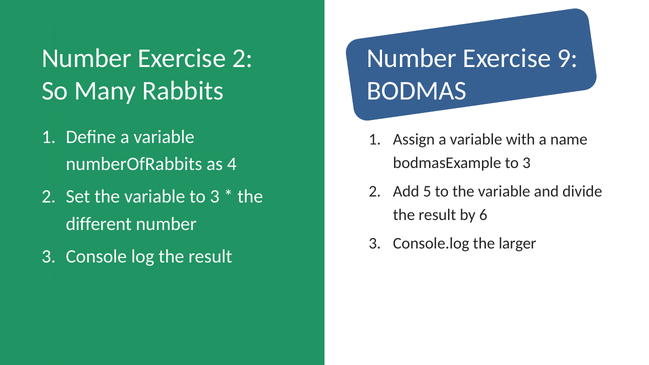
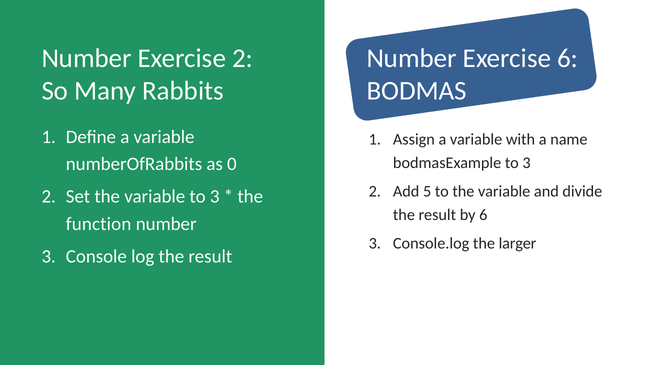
Exercise 9: 9 -> 6 (568, 58)
4: 4 -> 0 (232, 164)
different: different -> function (99, 224)
